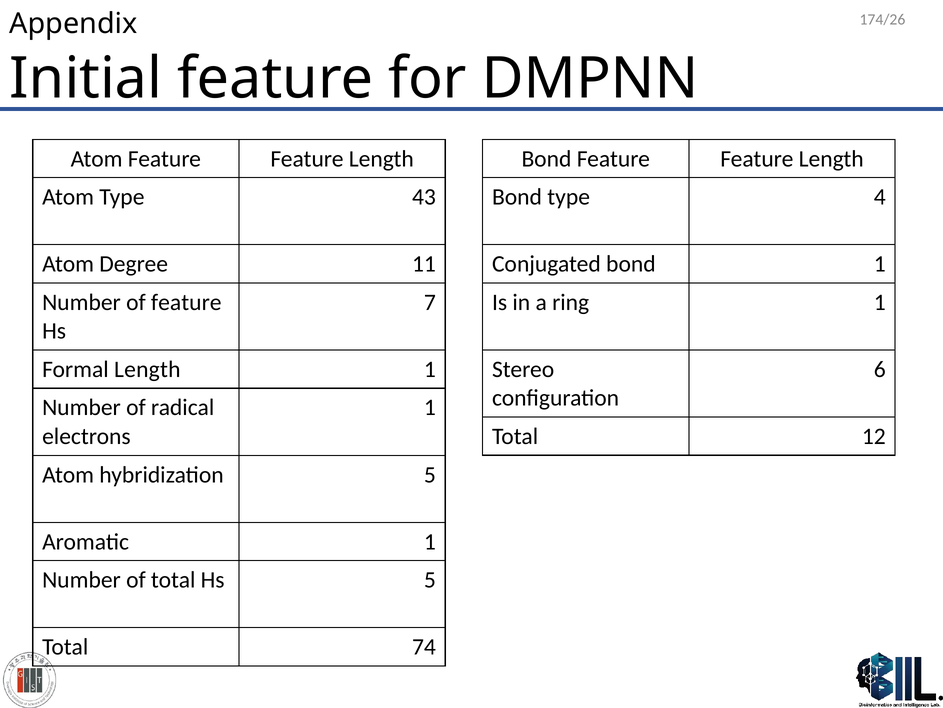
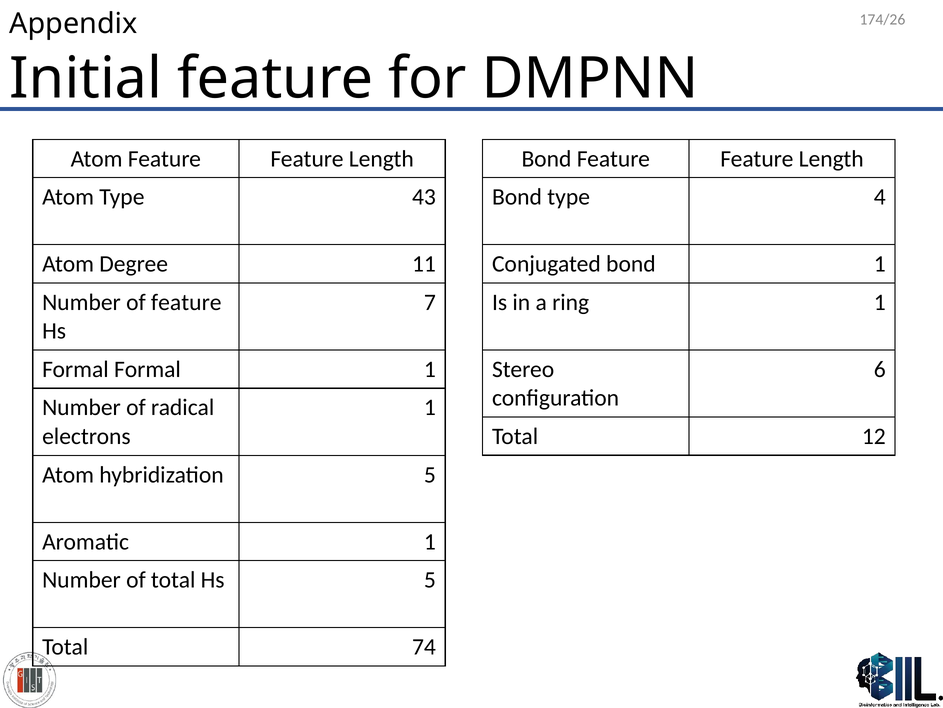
Formal Length: Length -> Formal (147, 369)
